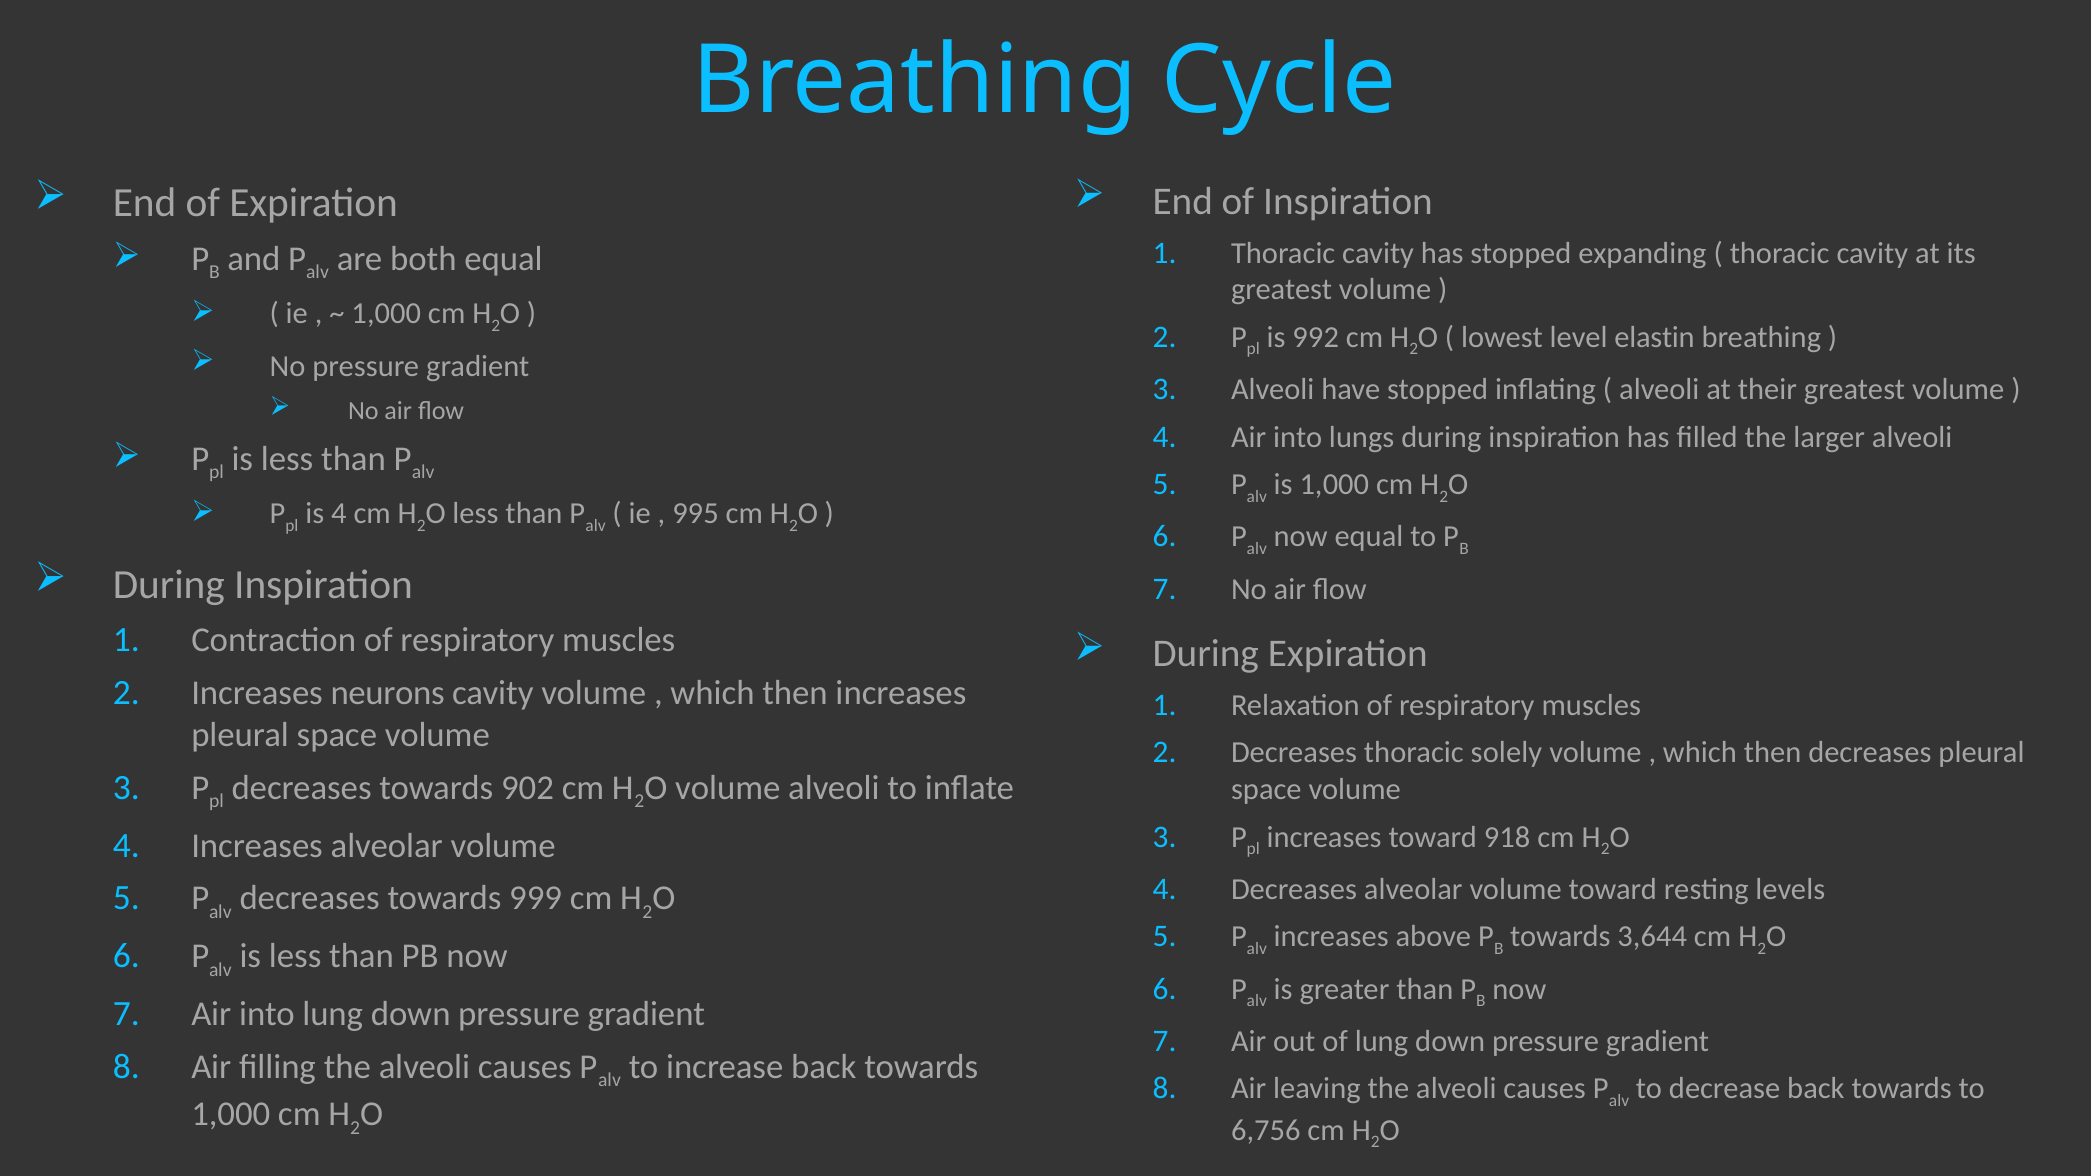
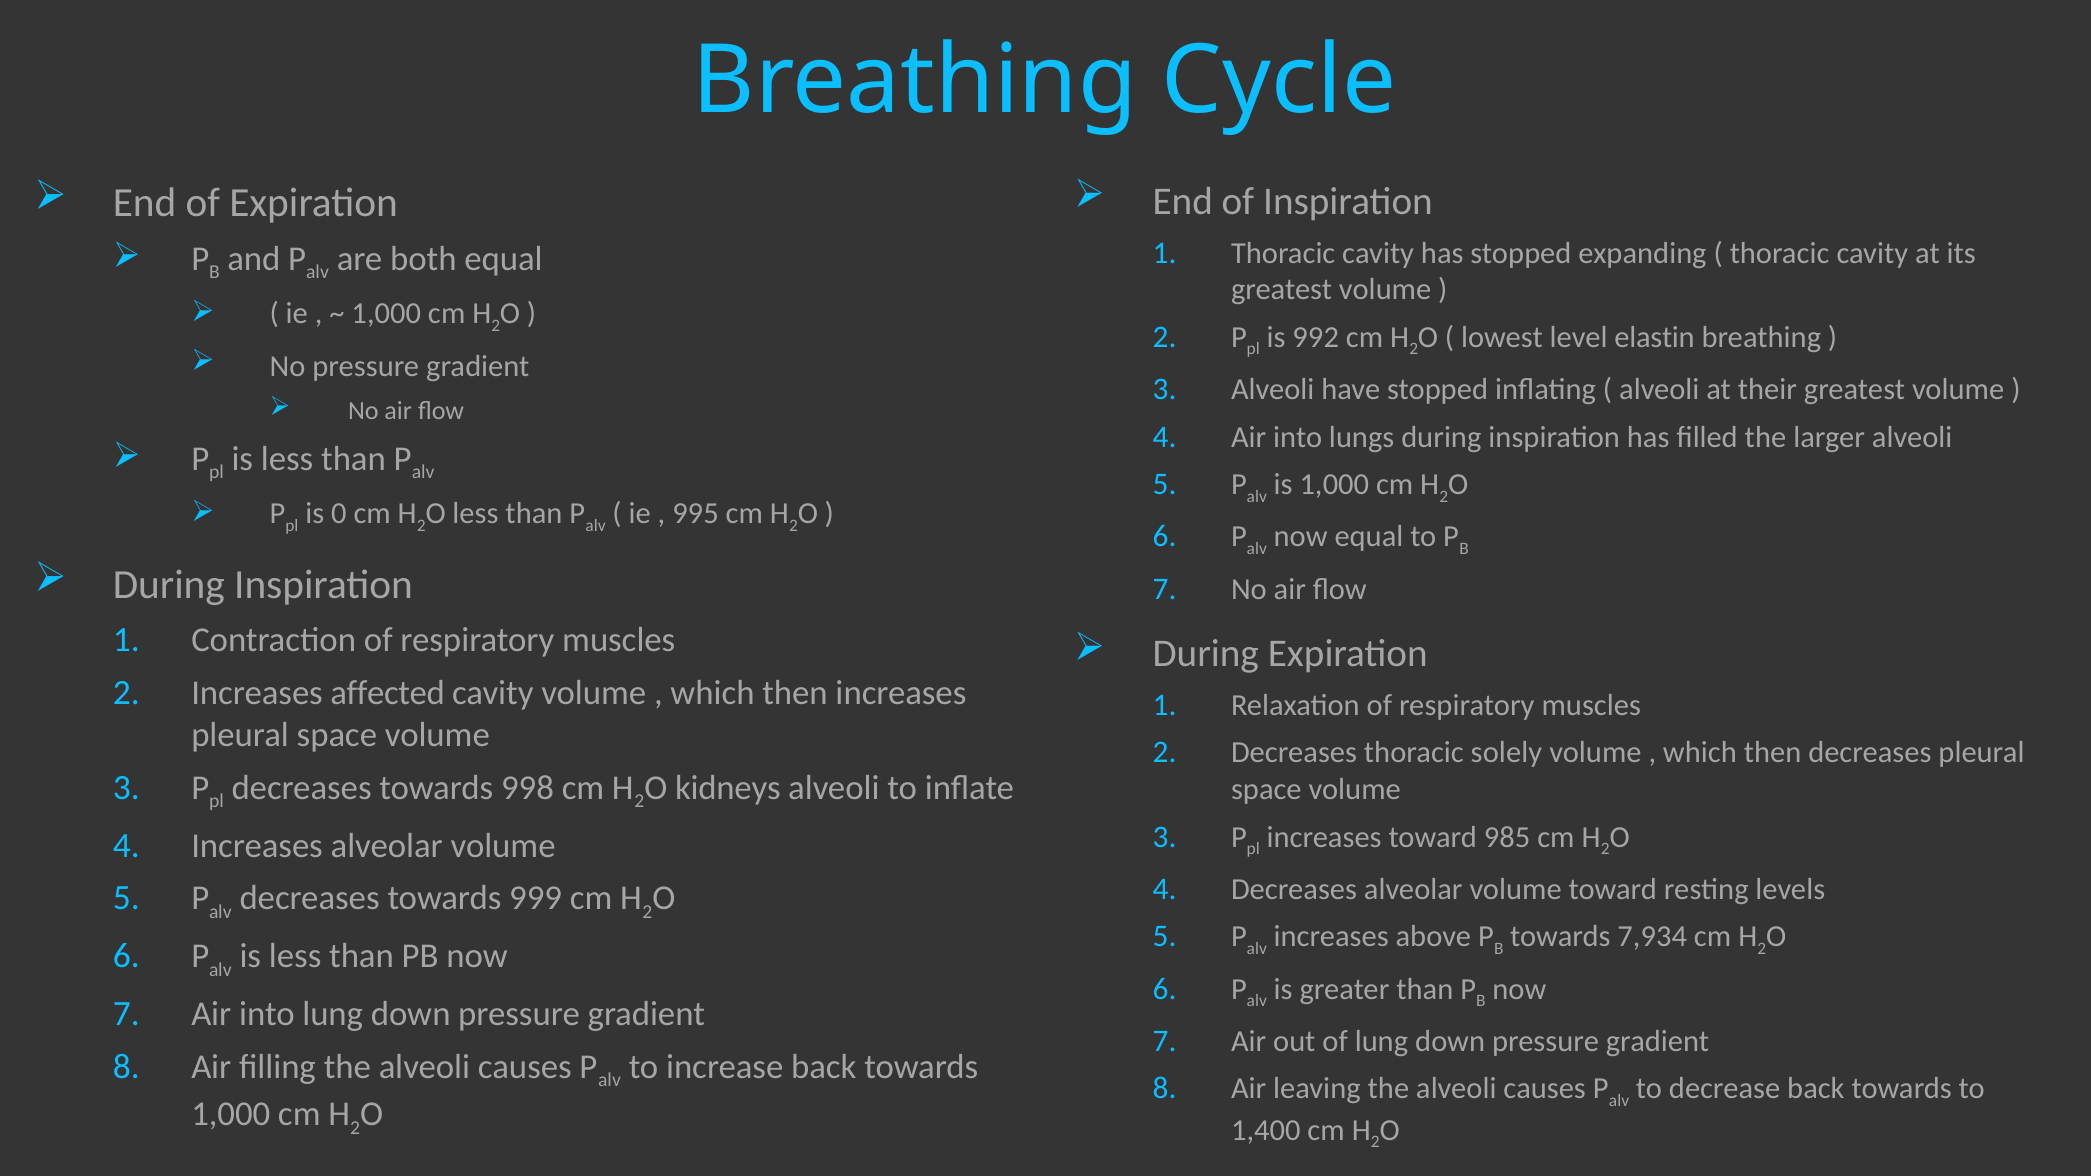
is 4: 4 -> 0 (339, 514)
neurons: neurons -> affected (388, 693)
902: 902 -> 998 (528, 788)
volume: volume -> kidneys (728, 788)
918: 918 -> 985 (1507, 837)
3,644: 3,644 -> 7,934 (1652, 937)
6,756: 6,756 -> 1,400 (1266, 1130)
